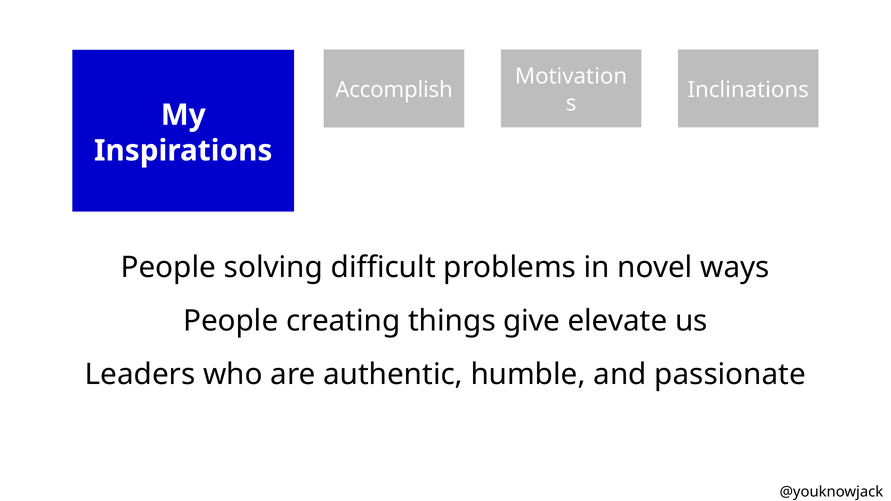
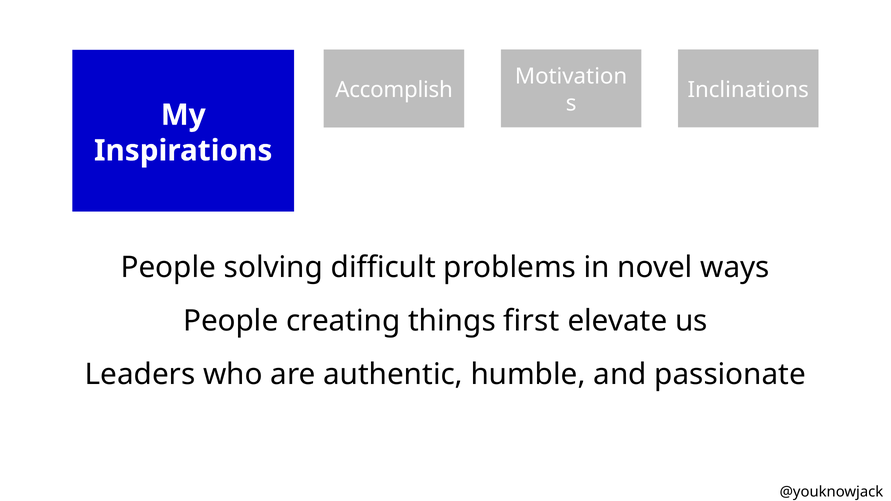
give: give -> first (531, 321)
